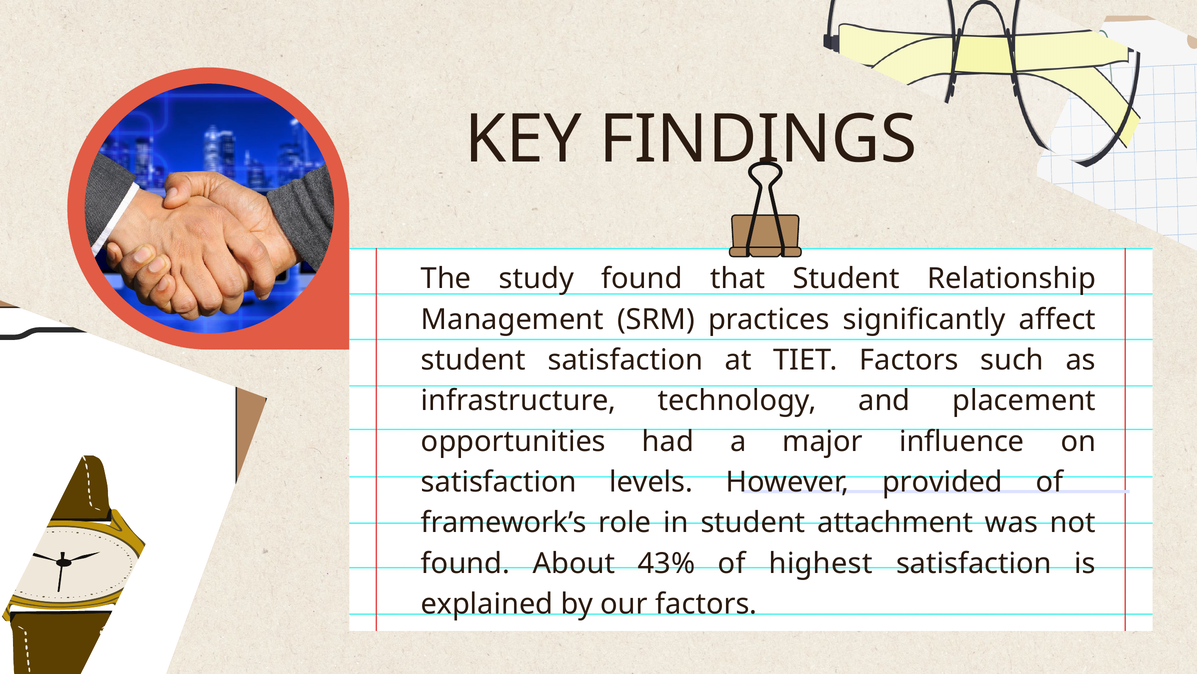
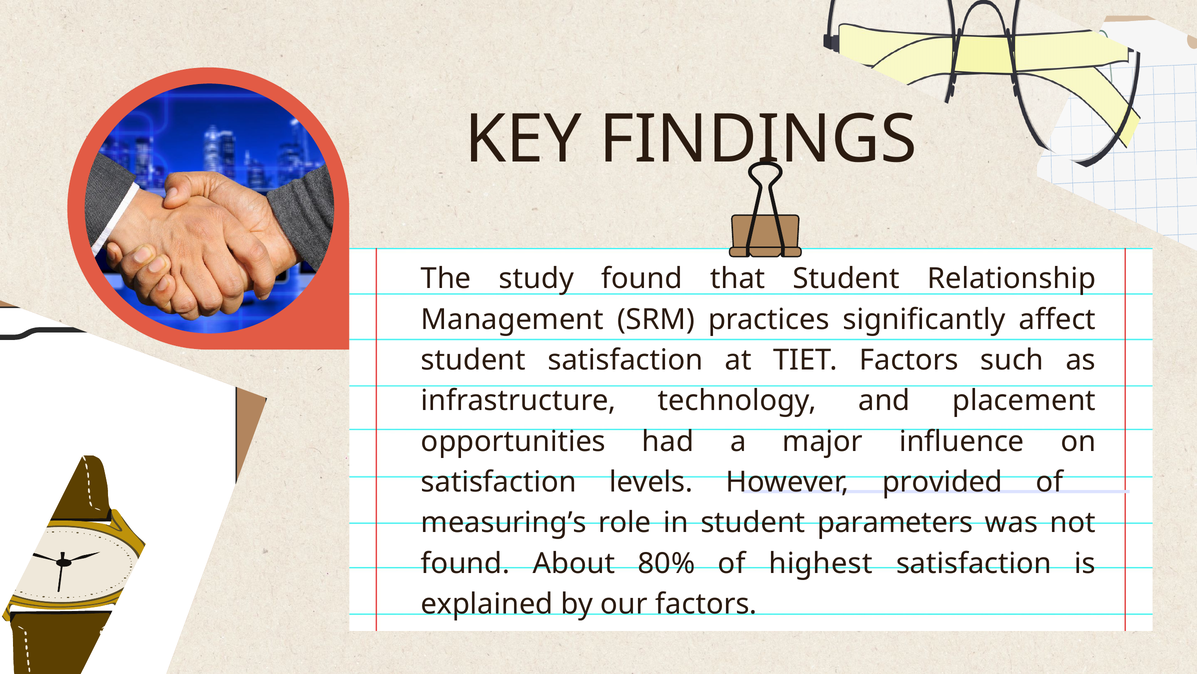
framework’s: framework’s -> measuring’s (504, 522)
attachment: attachment -> parameters (895, 522)
43%: 43% -> 80% (666, 563)
